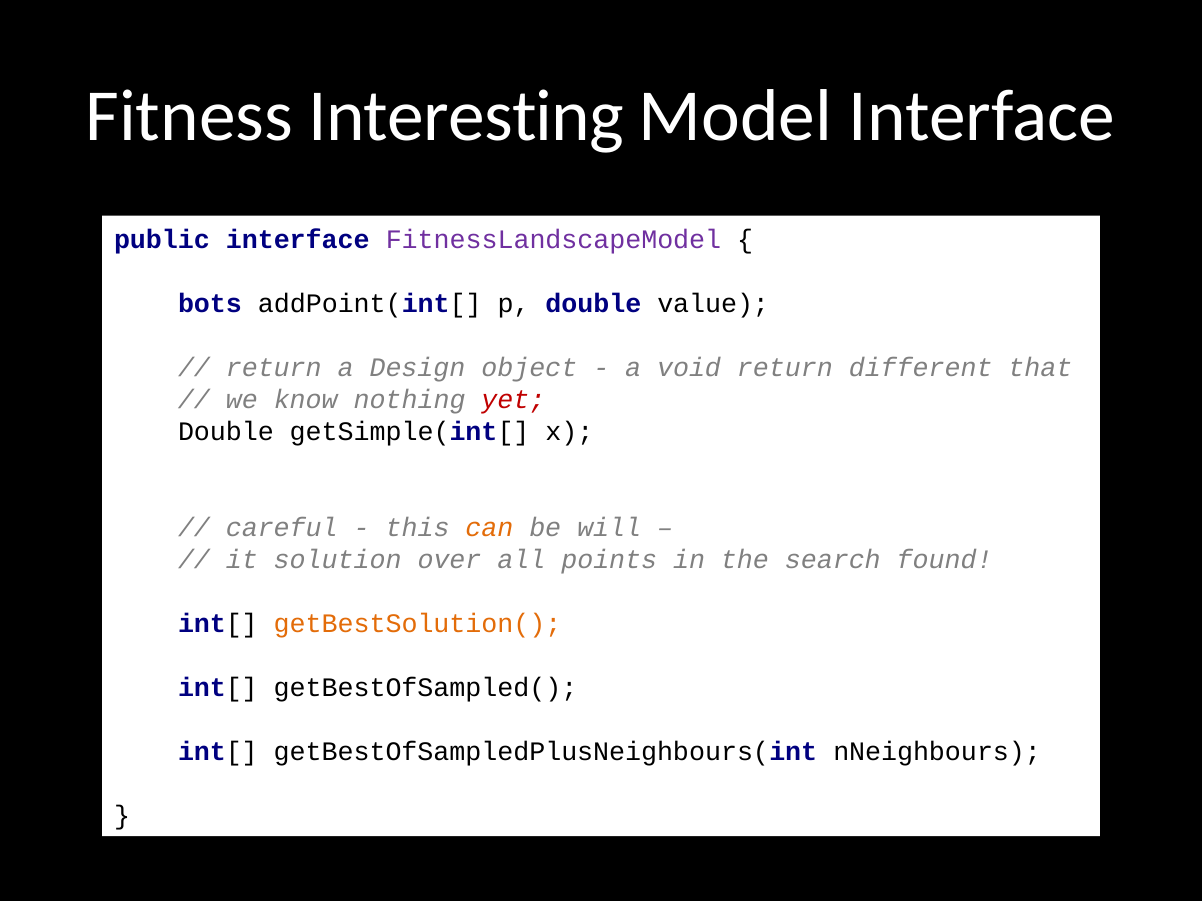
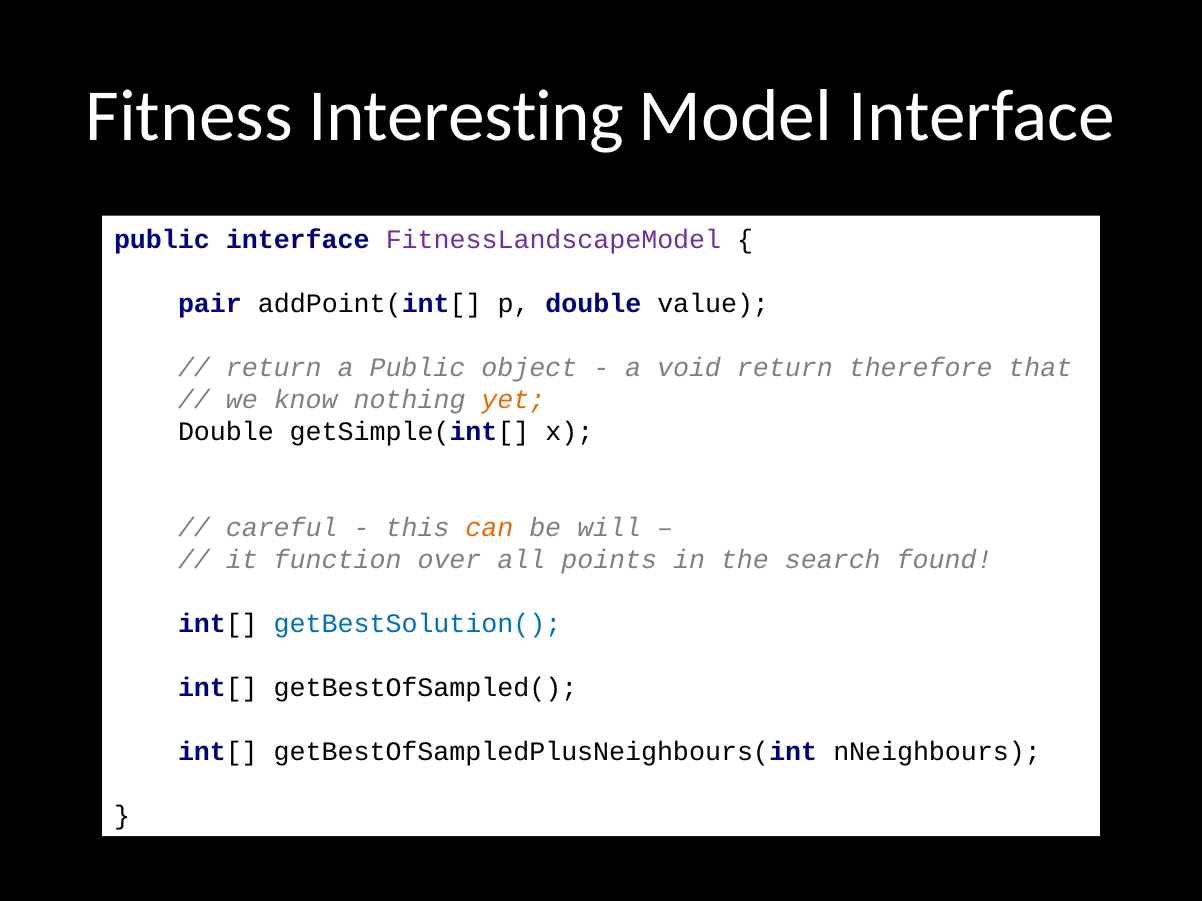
bots: bots -> pair (210, 304)
a Design: Design -> Public (417, 368)
different: different -> therefore (921, 368)
yet colour: red -> orange (513, 400)
solution: solution -> function (338, 560)
getBestSolution( colour: orange -> blue (418, 624)
